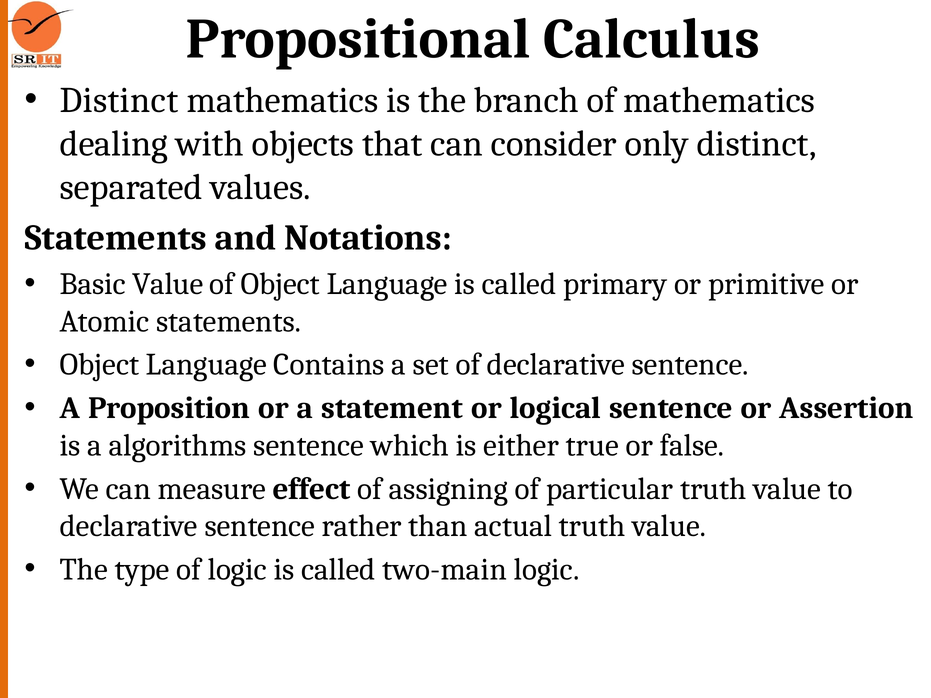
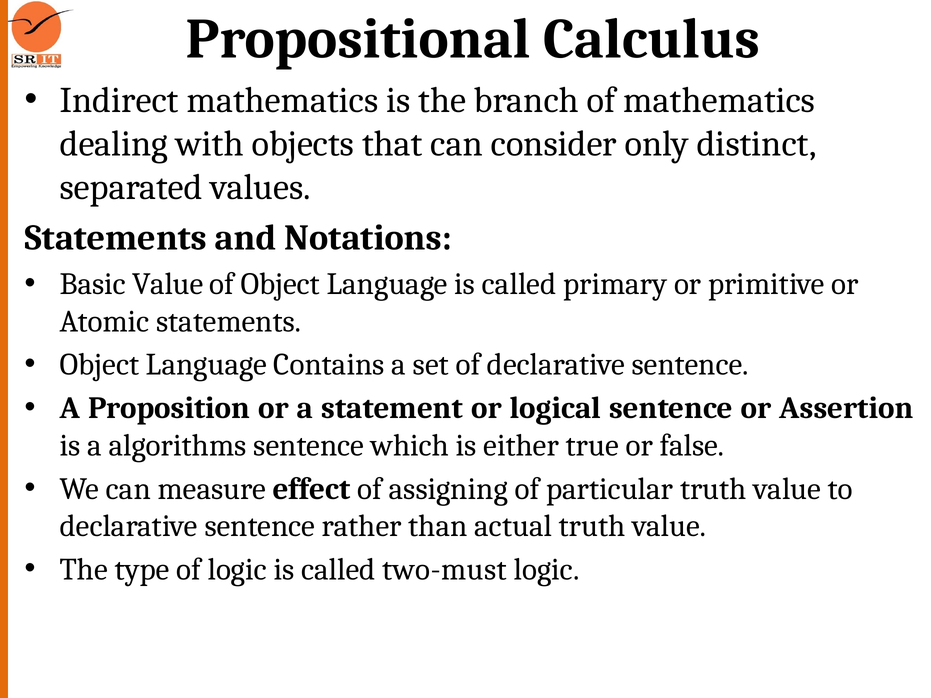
Distinct: Distinct -> Indirect (119, 100)
two-main: two-main -> two-must (445, 570)
